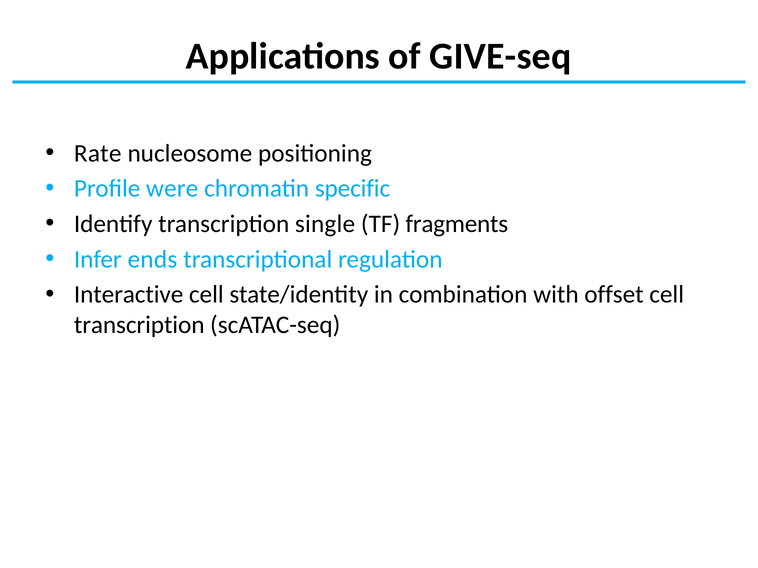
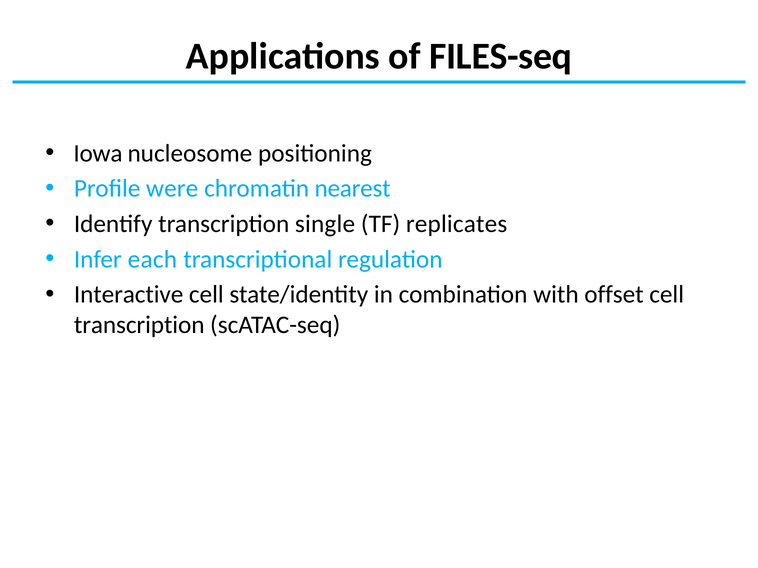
GIVE-seq: GIVE-seq -> FILES-seq (501, 56)
Rate: Rate -> Iowa (98, 153)
specific: specific -> nearest (353, 189)
fragments: fragments -> replicates (457, 224)
ends: ends -> each (152, 259)
